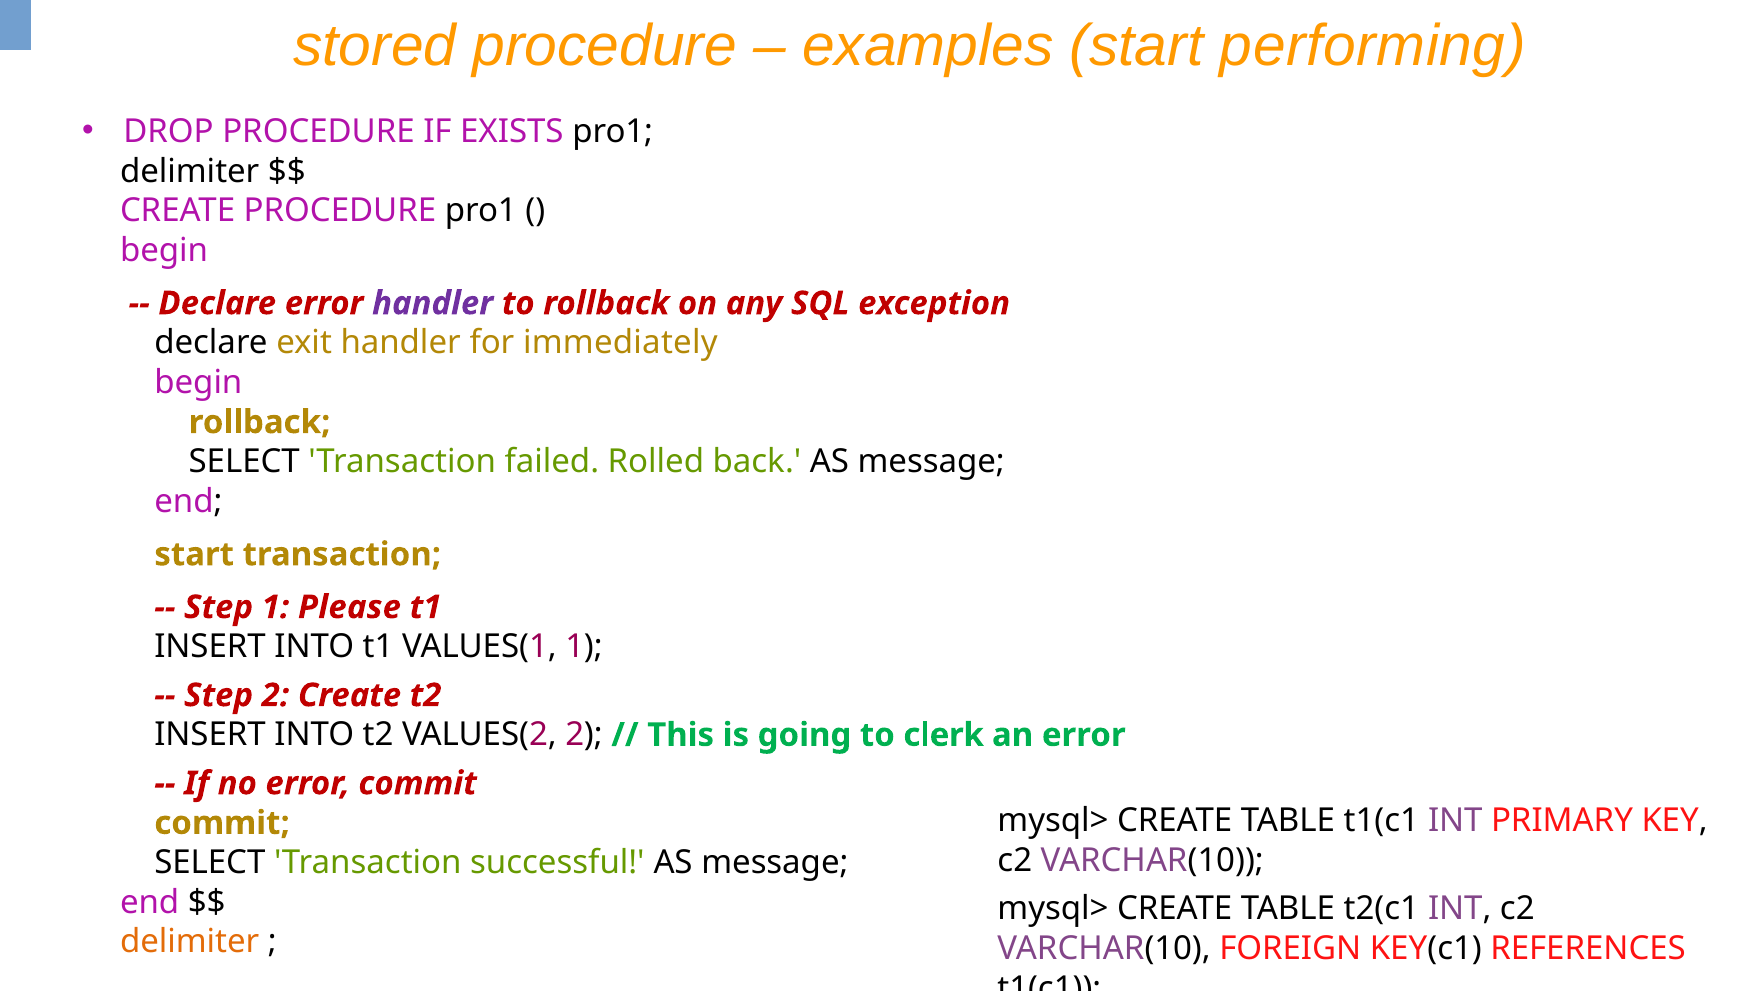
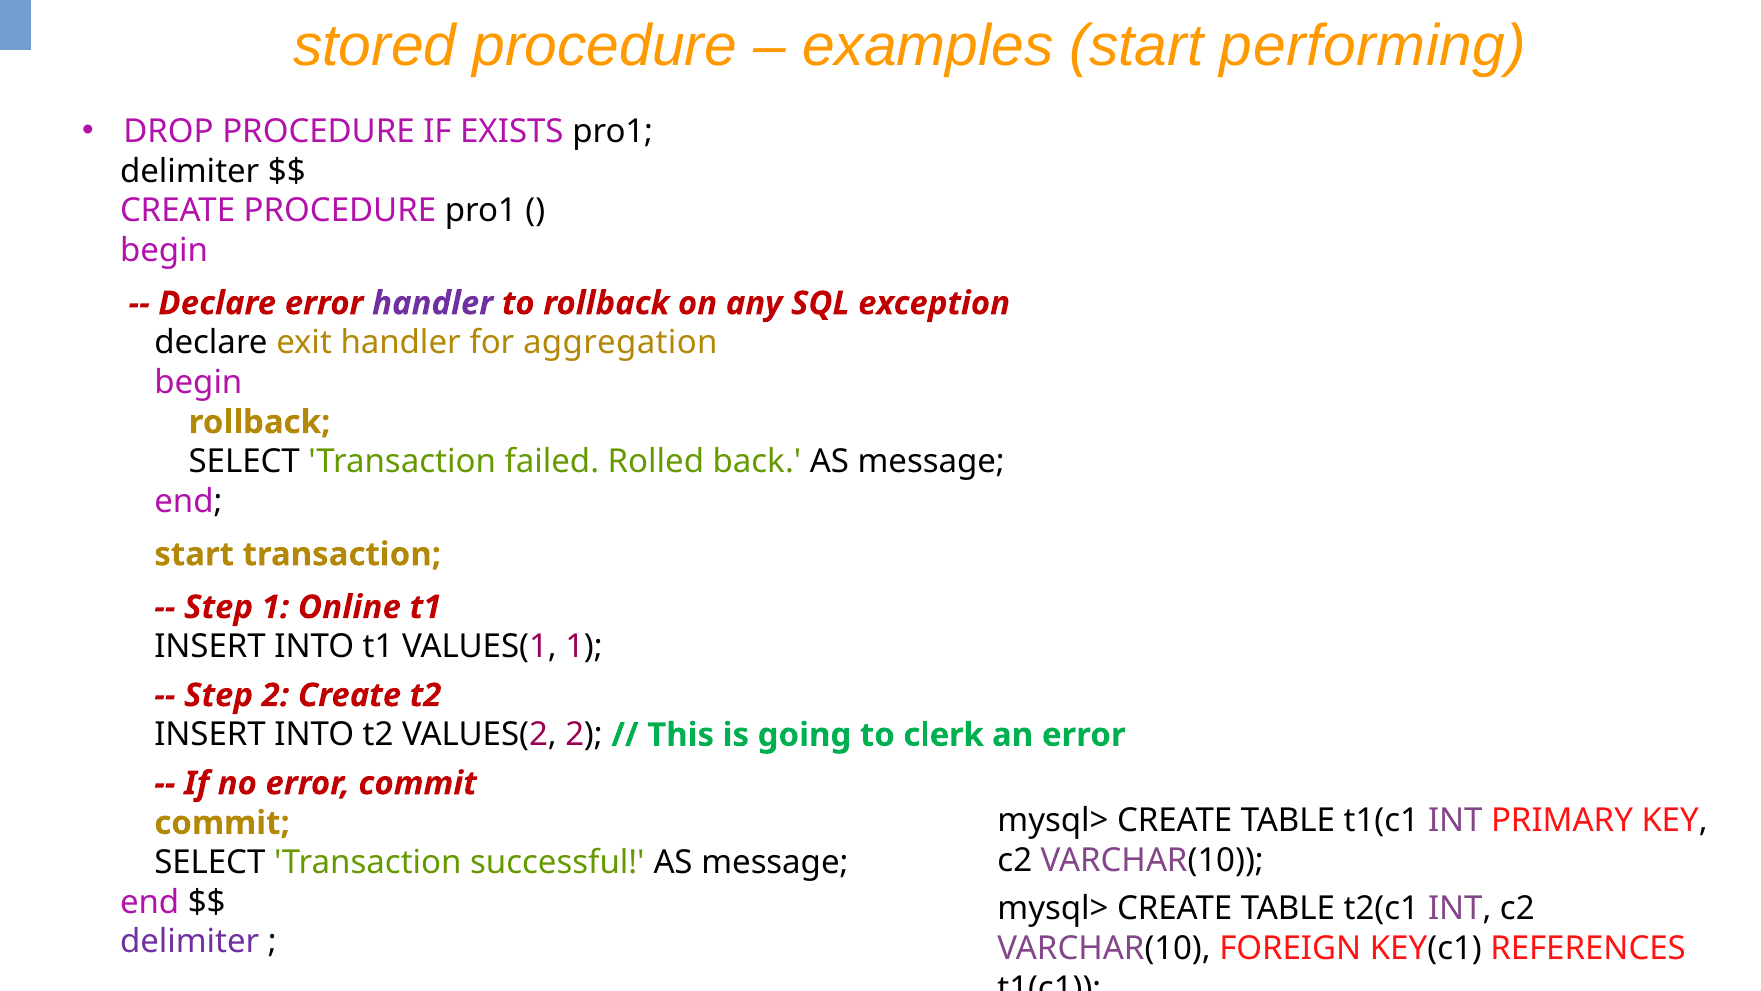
immediately: immediately -> aggregation (620, 343)
Please: Please -> Online (349, 607)
delimiter colour: orange -> purple (190, 942)
